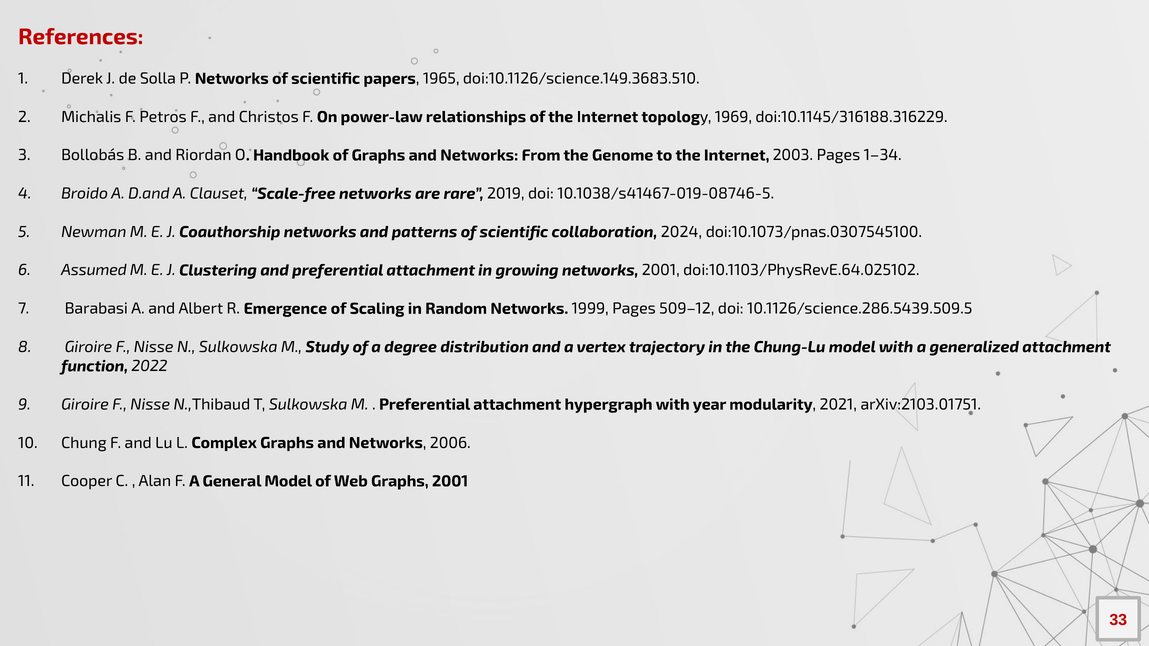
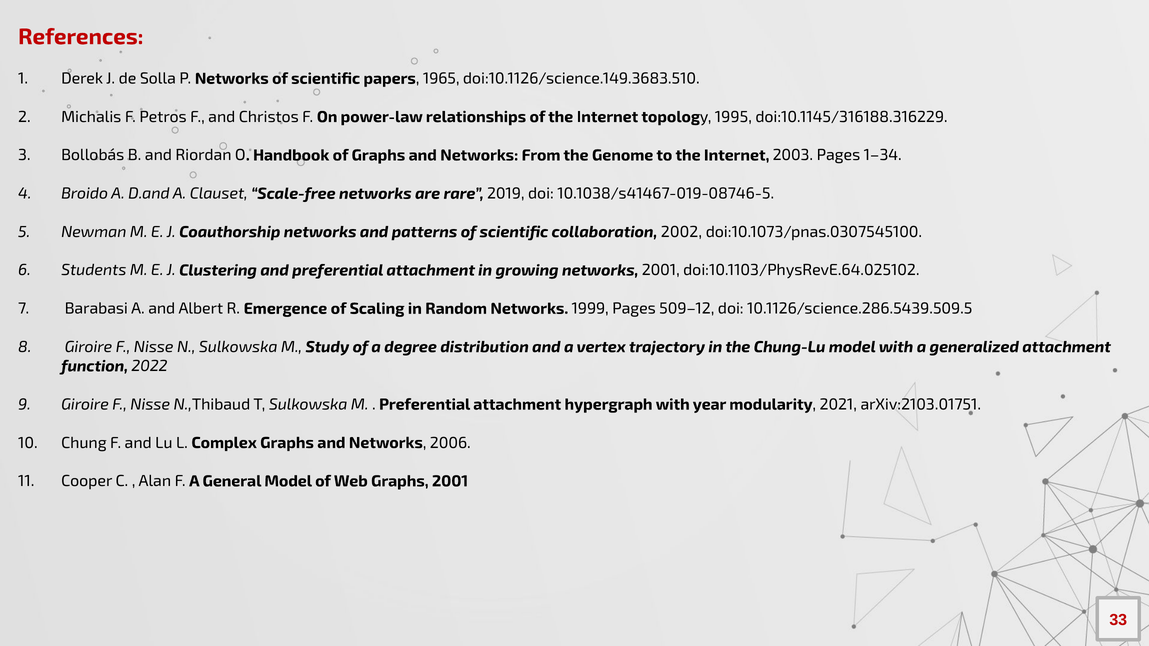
1969: 1969 -> 1995 (733, 117)
2024: 2024 -> 2002 (681, 232)
Assumed: Assumed -> Students (94, 270)
